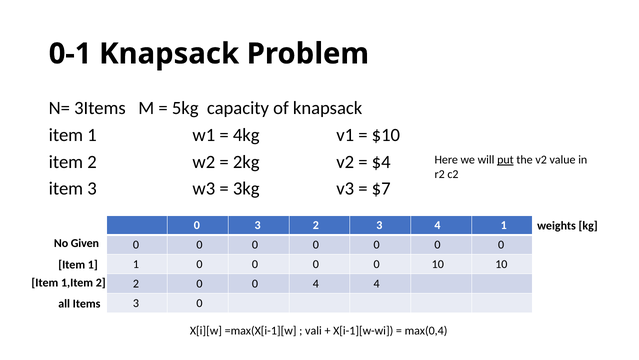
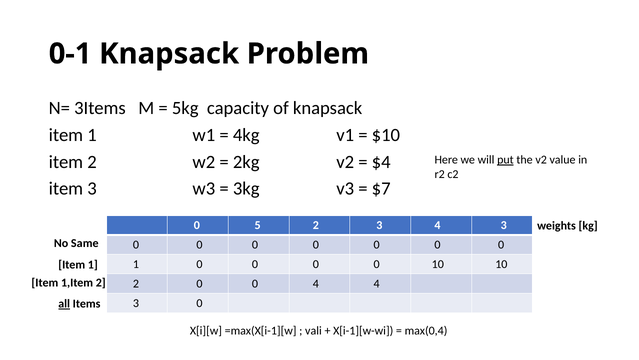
0 3: 3 -> 5 (258, 225)
3 4 1: 1 -> 3 (504, 225)
Given: Given -> Same (85, 243)
all underline: none -> present (64, 303)
